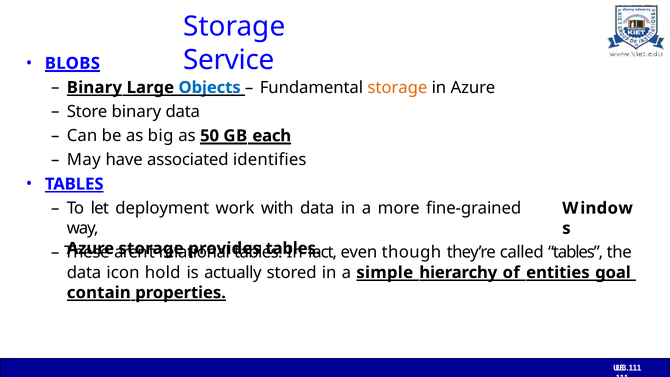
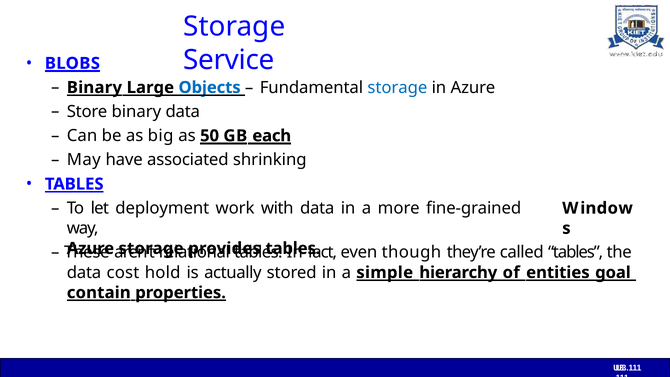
storage colour: orange -> blue (397, 87)
identifies: identifies -> shrinking (270, 160)
icon: icon -> cost (123, 272)
